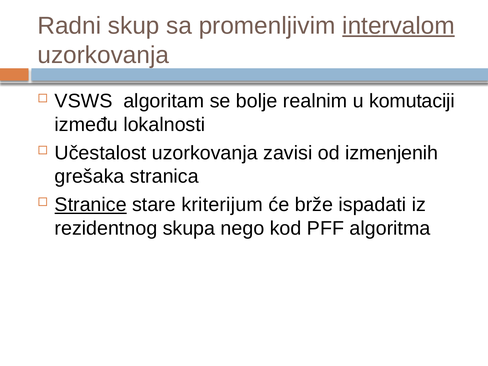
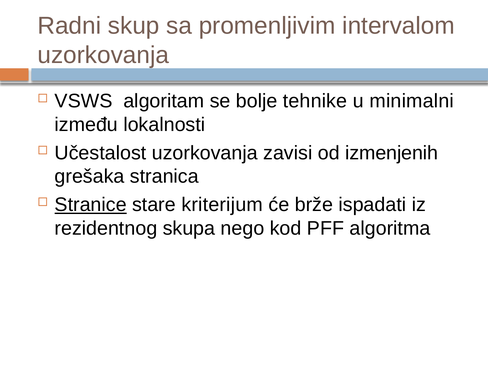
intervalom underline: present -> none (399, 26)
realnim: realnim -> tehnike (315, 101)
komutaciji: komutaciji -> minimalni (412, 101)
